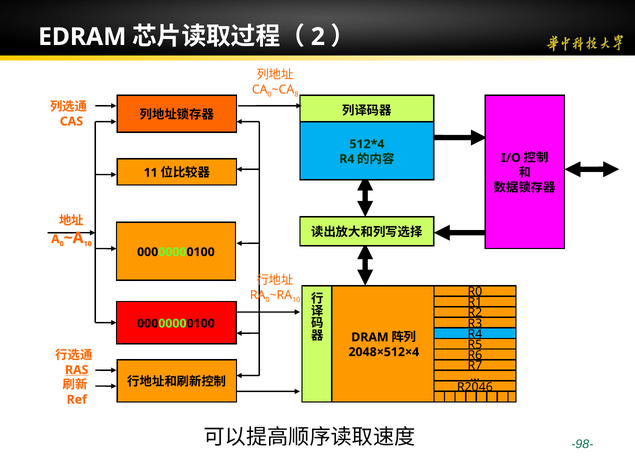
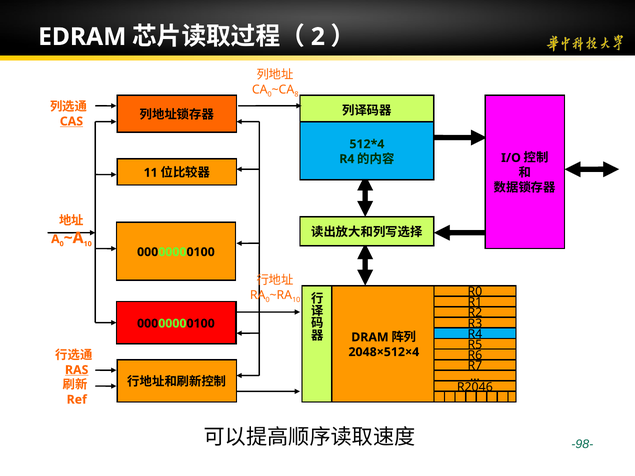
CAS underline: none -> present (71, 121)
